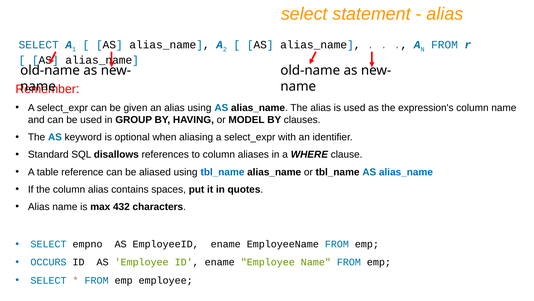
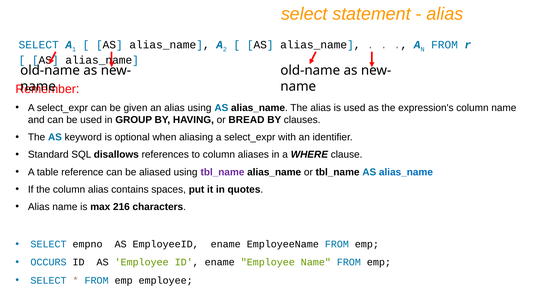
MODEL: MODEL -> BREAD (246, 120)
tbl_name colour: blue -> purple (222, 172)
432: 432 -> 216 (121, 206)
